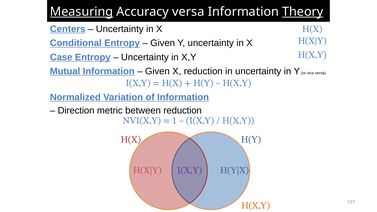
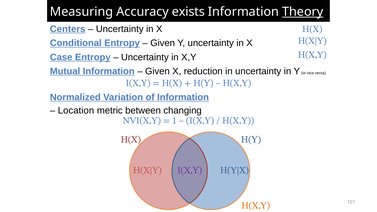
Measuring underline: present -> none (82, 12)
Accuracy versa: versa -> exists (188, 12)
Direction: Direction -> Location (76, 110)
between reduction: reduction -> changing (183, 110)
